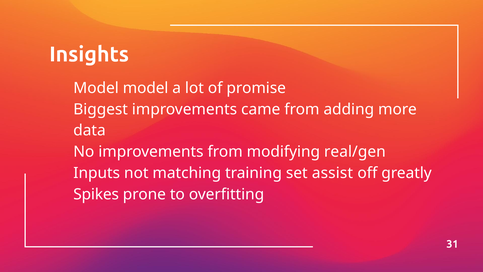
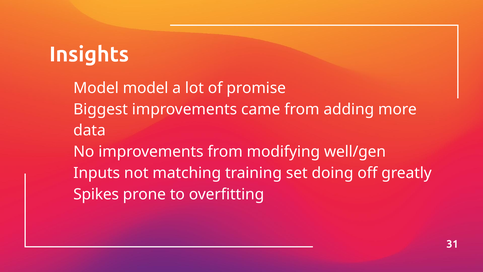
real/gen: real/gen -> well/gen (355, 152)
assist: assist -> doing (333, 173)
